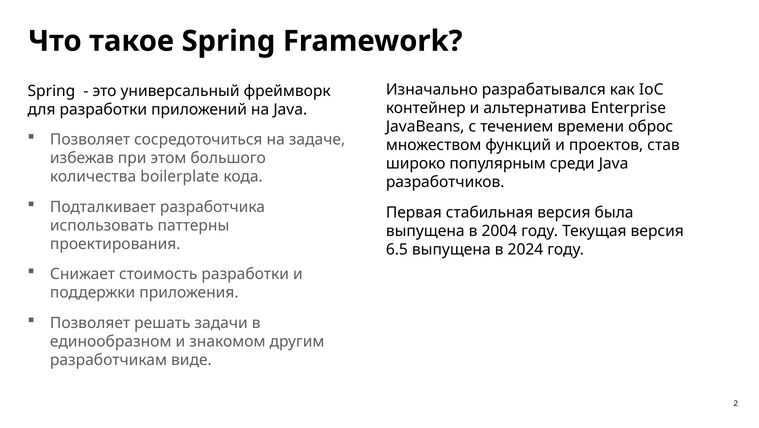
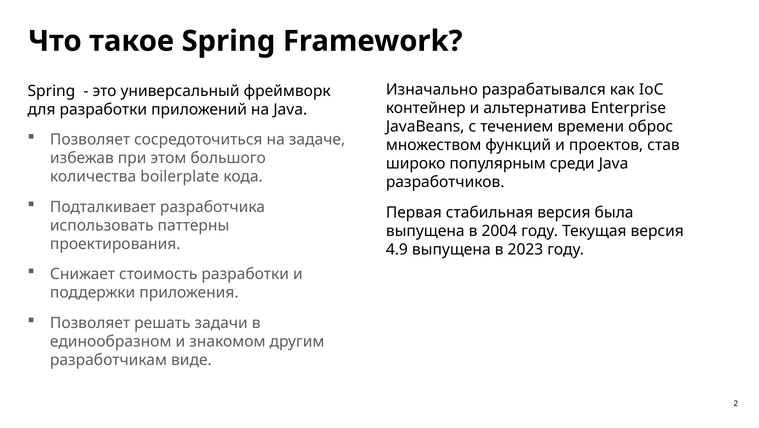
6.5: 6.5 -> 4.9 (397, 249)
2024: 2024 -> 2023 (525, 249)
